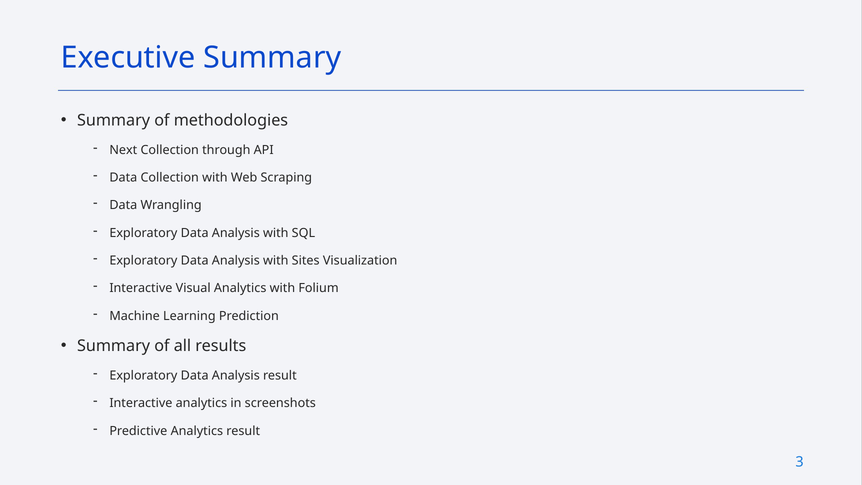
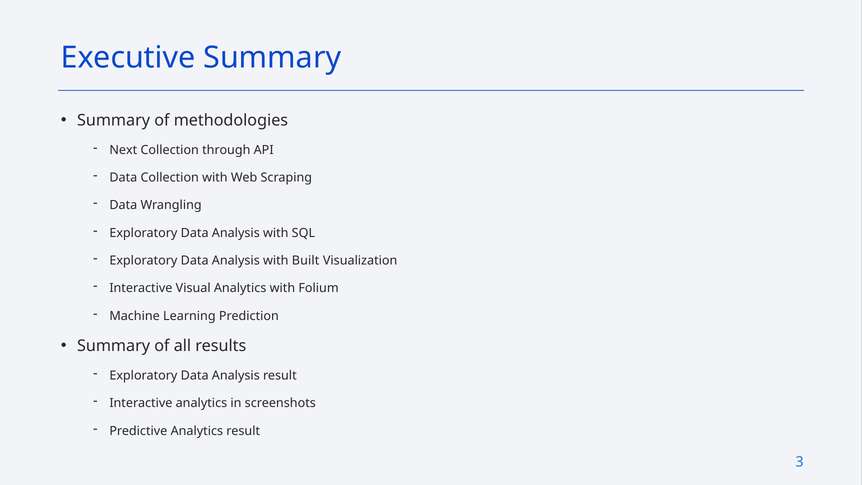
Sites: Sites -> Built (306, 261)
